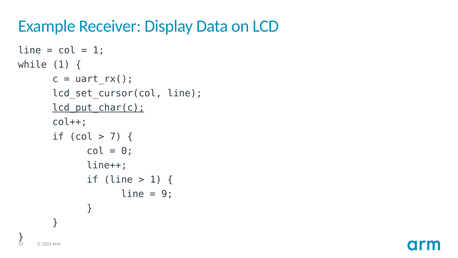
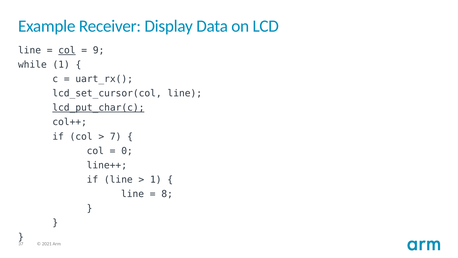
col underline: none -> present (67, 50)
1: 1 -> 9 (99, 50)
9: 9 -> 8 (167, 194)
